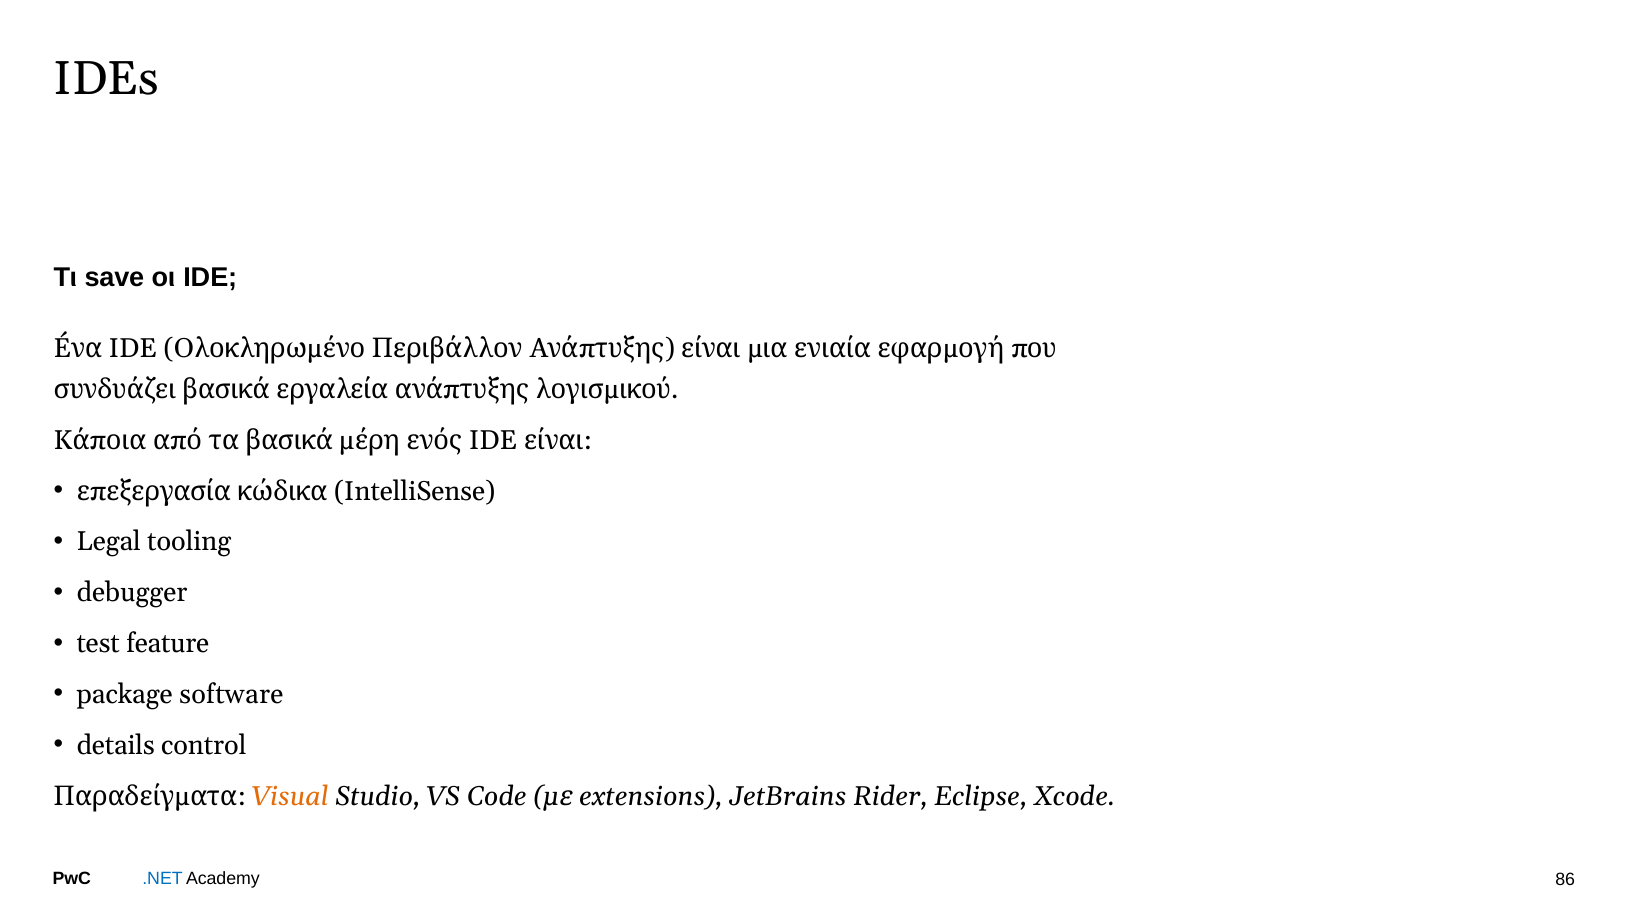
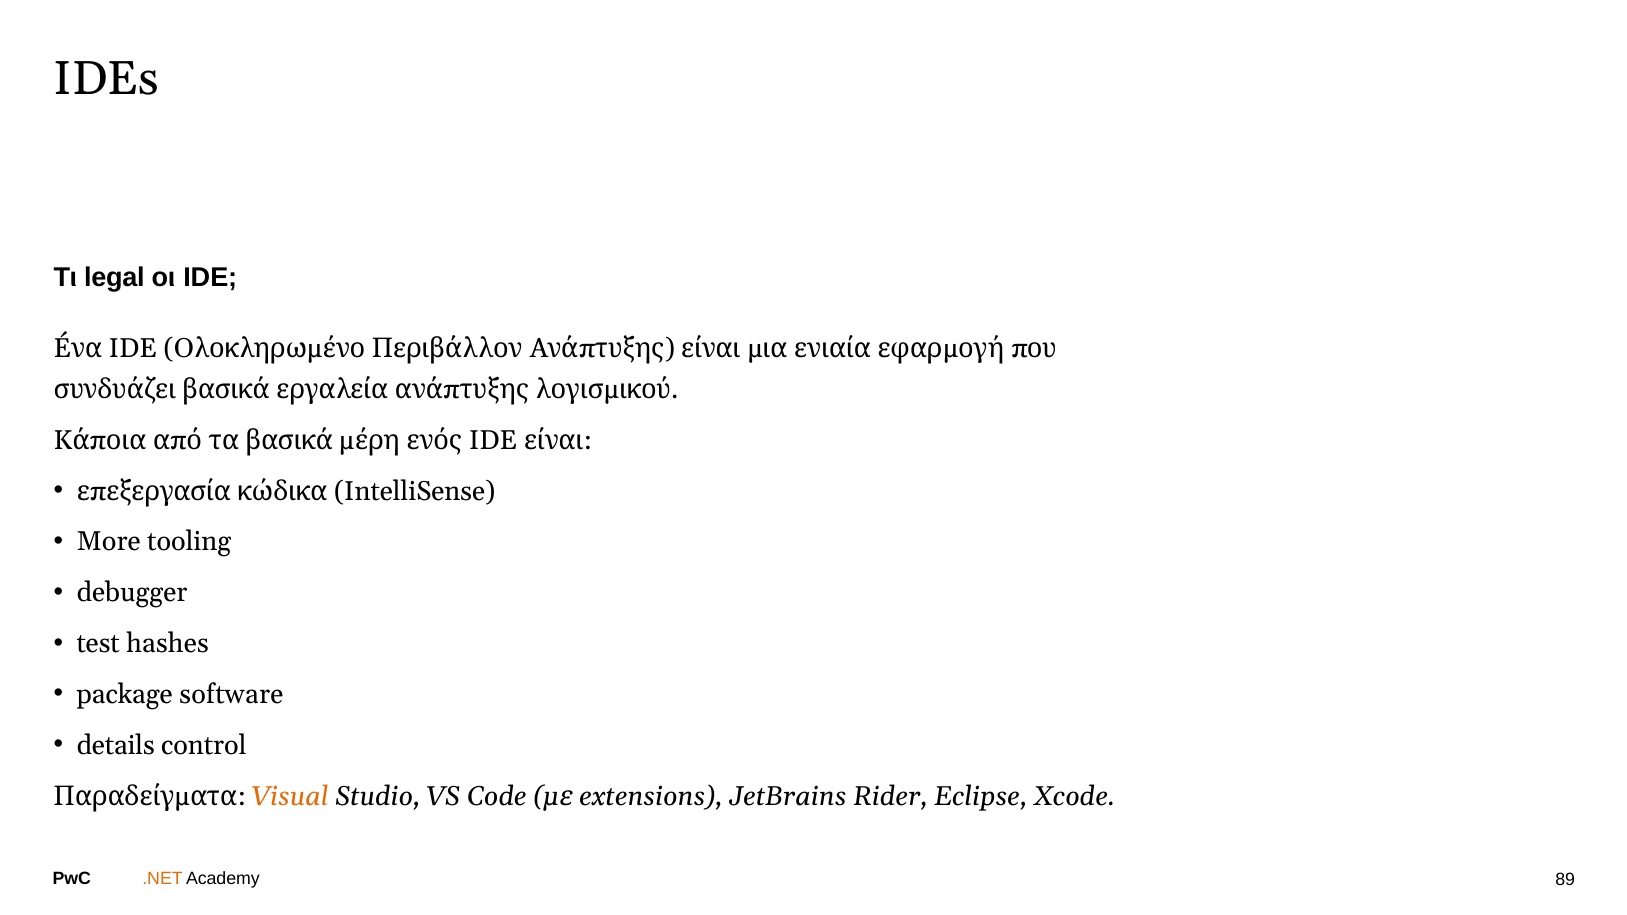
save: save -> legal (114, 278)
Legal: Legal -> More (109, 542)
feature: feature -> hashes (168, 644)
.NET colour: blue -> orange (163, 879)
86: 86 -> 89 (1565, 880)
